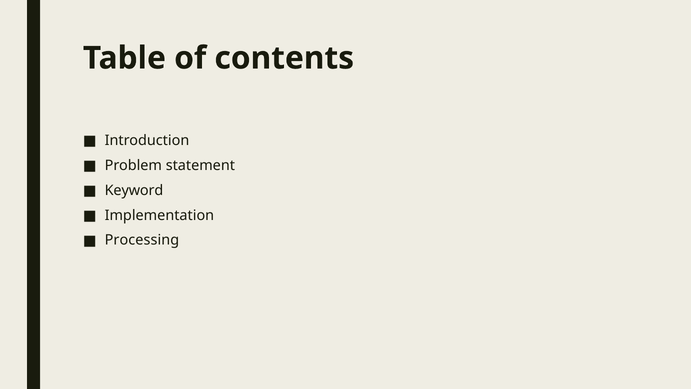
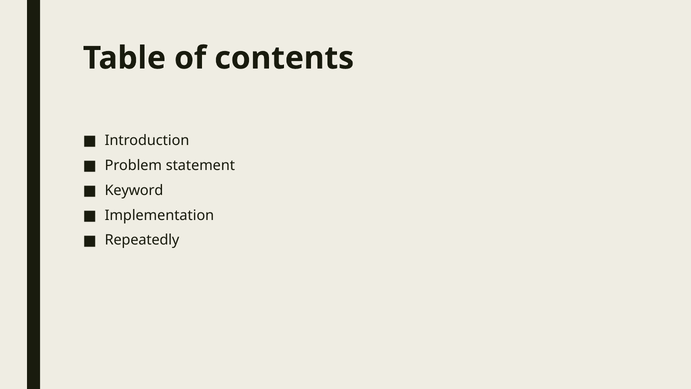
Processing: Processing -> Repeatedly (142, 240)
